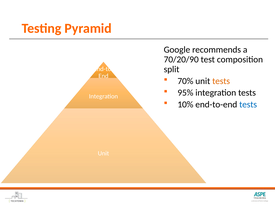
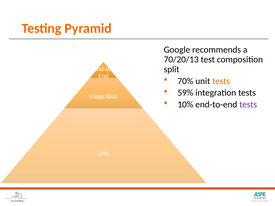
70/20/90: 70/20/90 -> 70/20/13 (181, 60)
95%: 95% -> 59% (185, 93)
tests colour: blue -> purple (248, 105)
